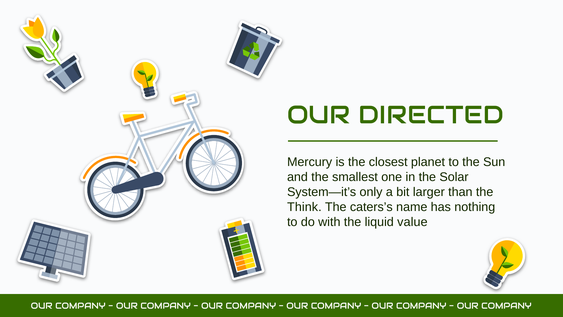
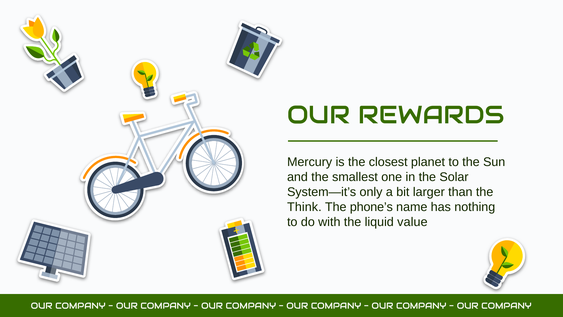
DIRECTED: DIRECTED -> REWARDS (431, 115)
caters’s: caters’s -> phone’s (371, 207)
